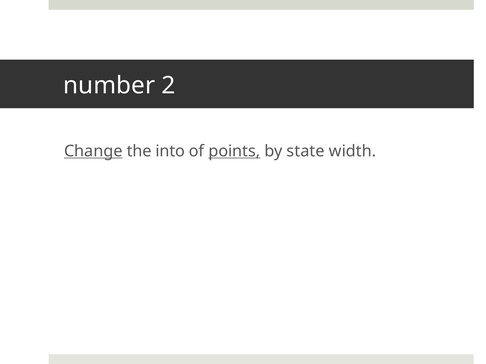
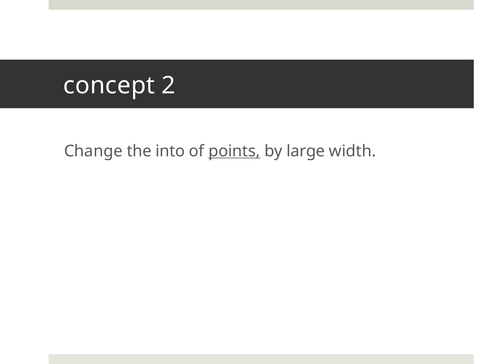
number: number -> concept (109, 86)
Change underline: present -> none (93, 151)
state: state -> large (306, 151)
